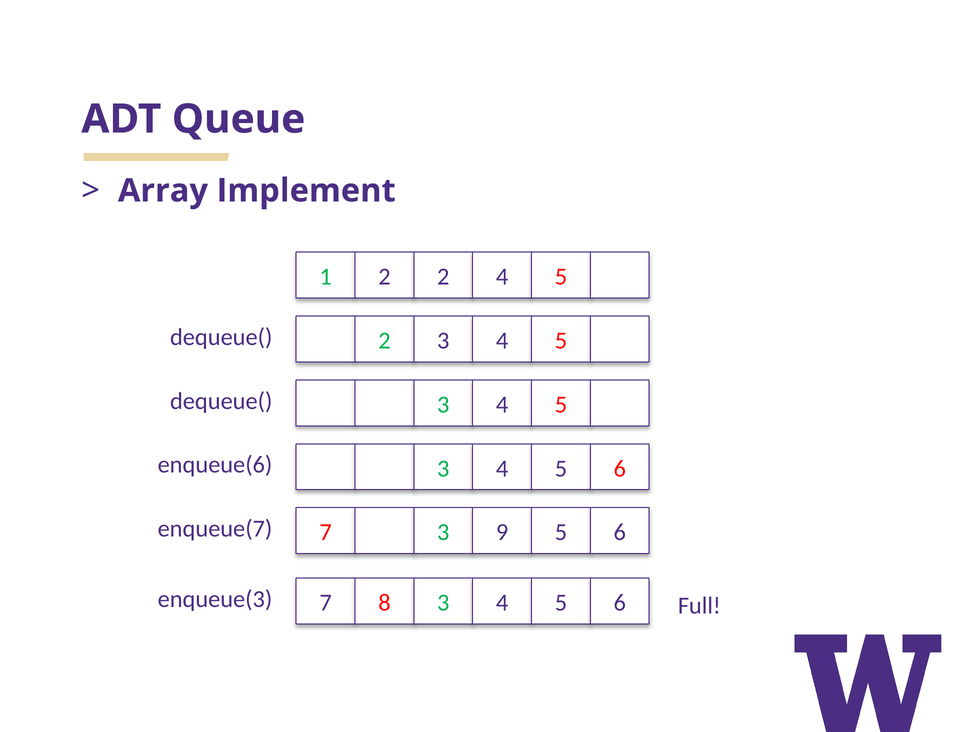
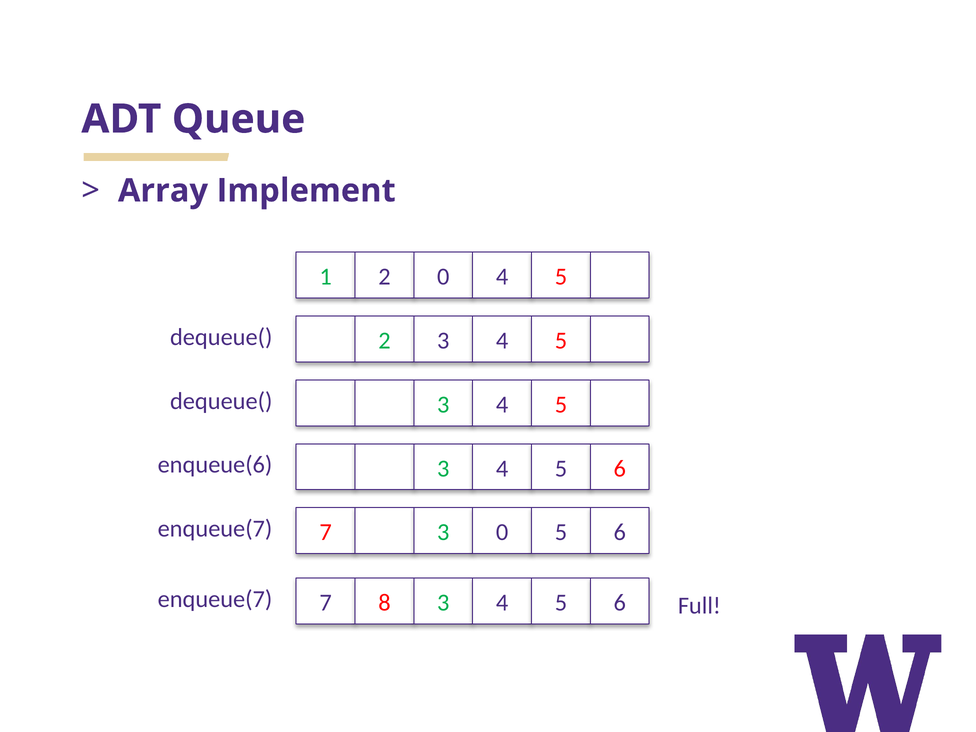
2 2: 2 -> 0 (443, 277)
3 9: 9 -> 0 (502, 532)
enqueue(3: enqueue(3 -> enqueue(7 (215, 599)
